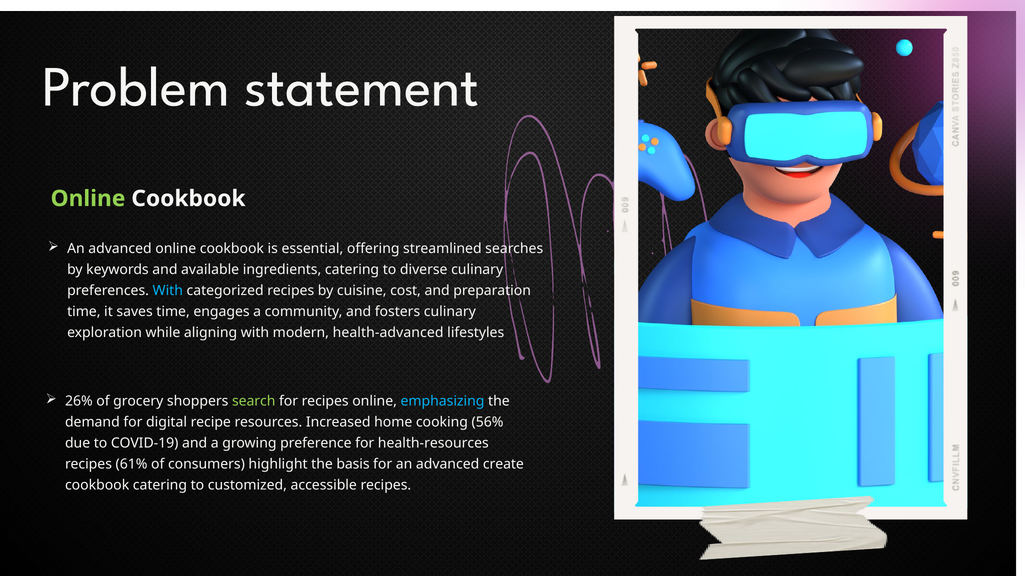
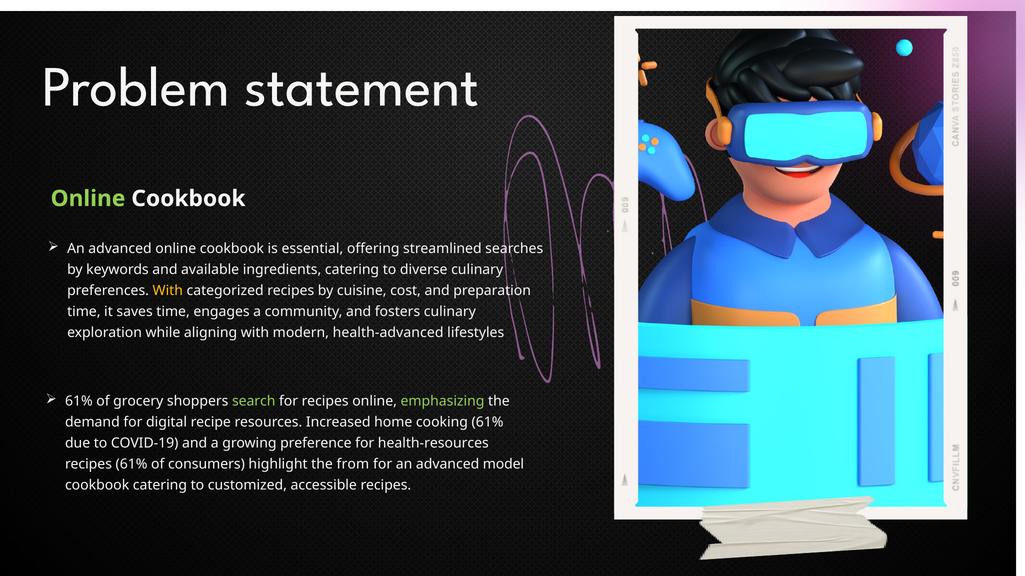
With colour: light blue -> yellow (168, 291)
26%: 26% -> 61% (79, 402)
emphasizing colour: light blue -> light green (443, 402)
cooking 56%: 56% -> 61% (488, 423)
basis: basis -> from (353, 465)
create: create -> model (503, 465)
